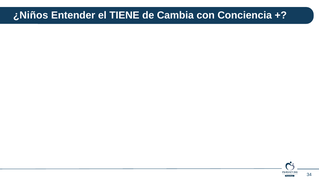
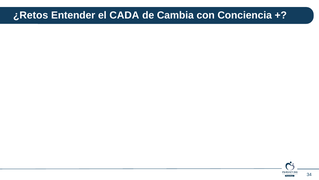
¿Niños: ¿Niños -> ¿Retos (31, 15)
TIENE: TIENE -> CADA (124, 15)
